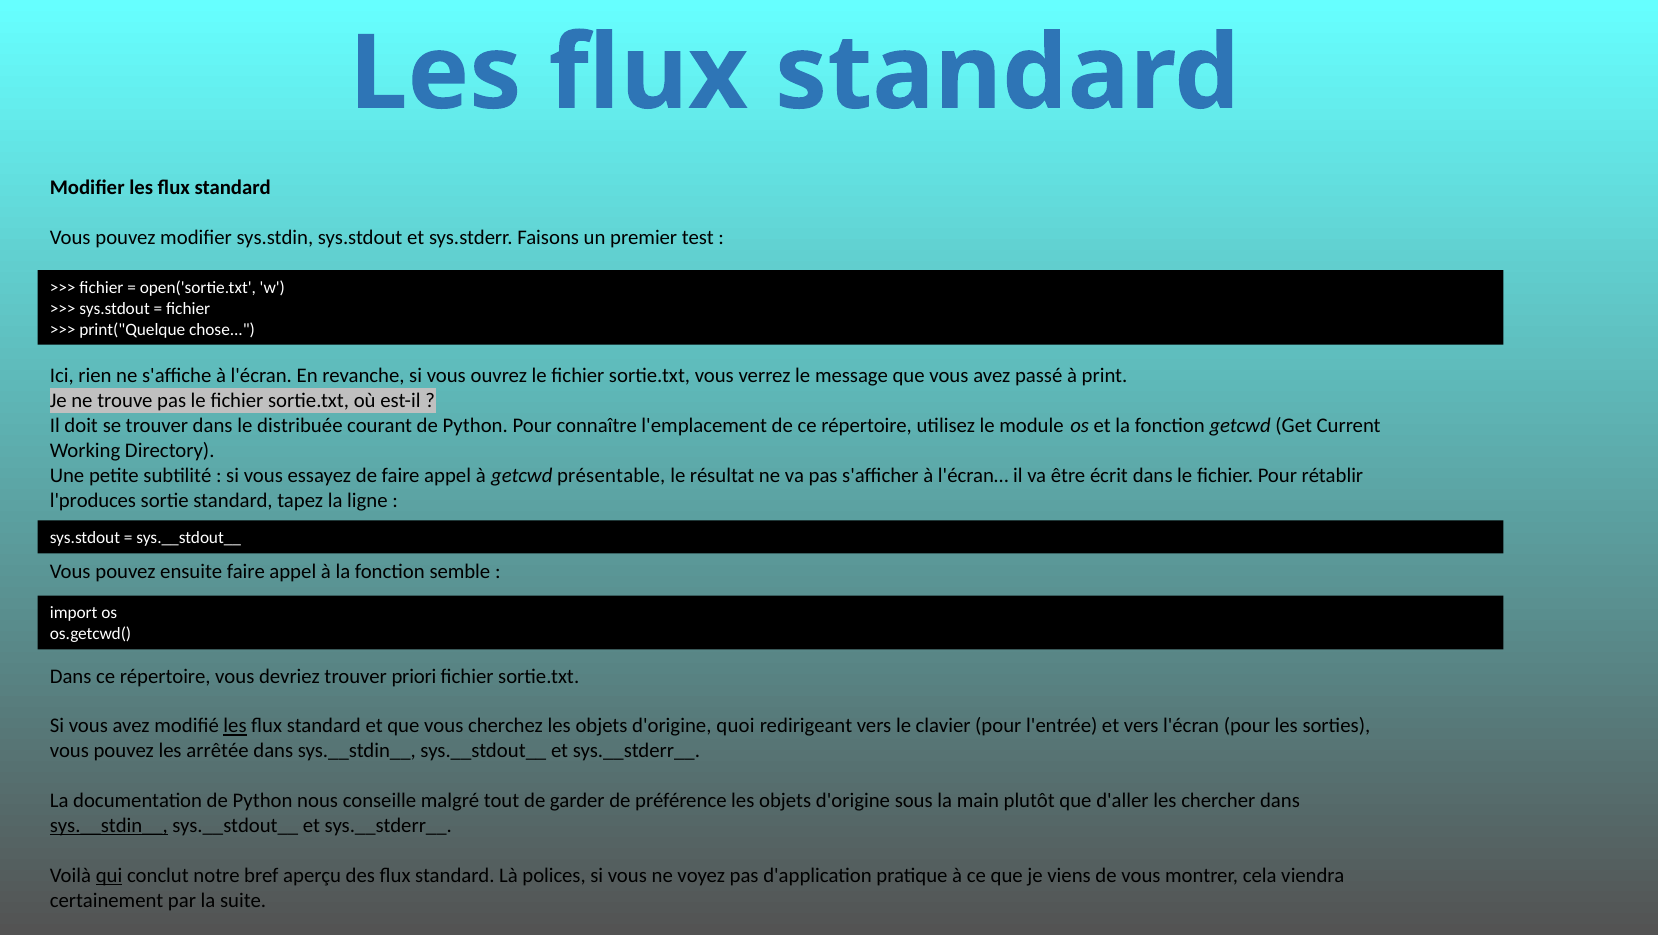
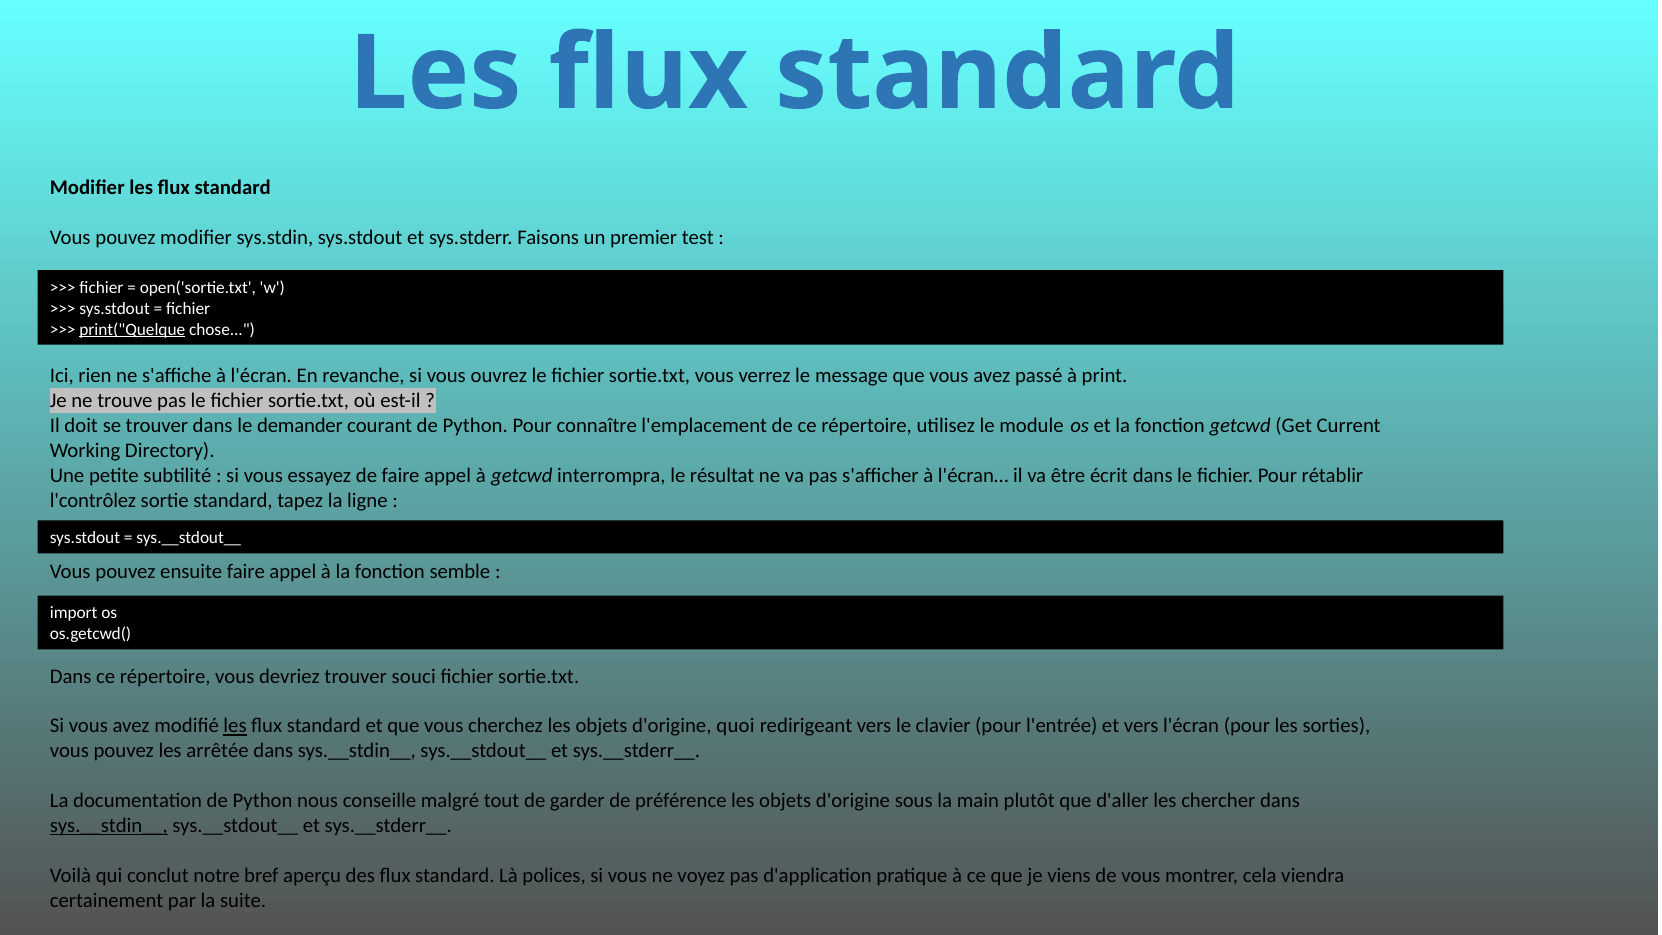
print("Quelque underline: none -> present (132, 329)
distribuée: distribuée -> demander (300, 425)
présentable: présentable -> interrompra (611, 475)
l'produces: l'produces -> l'contrôlez (93, 500)
priori: priori -> souci (414, 676)
qui underline: present -> none (109, 876)
